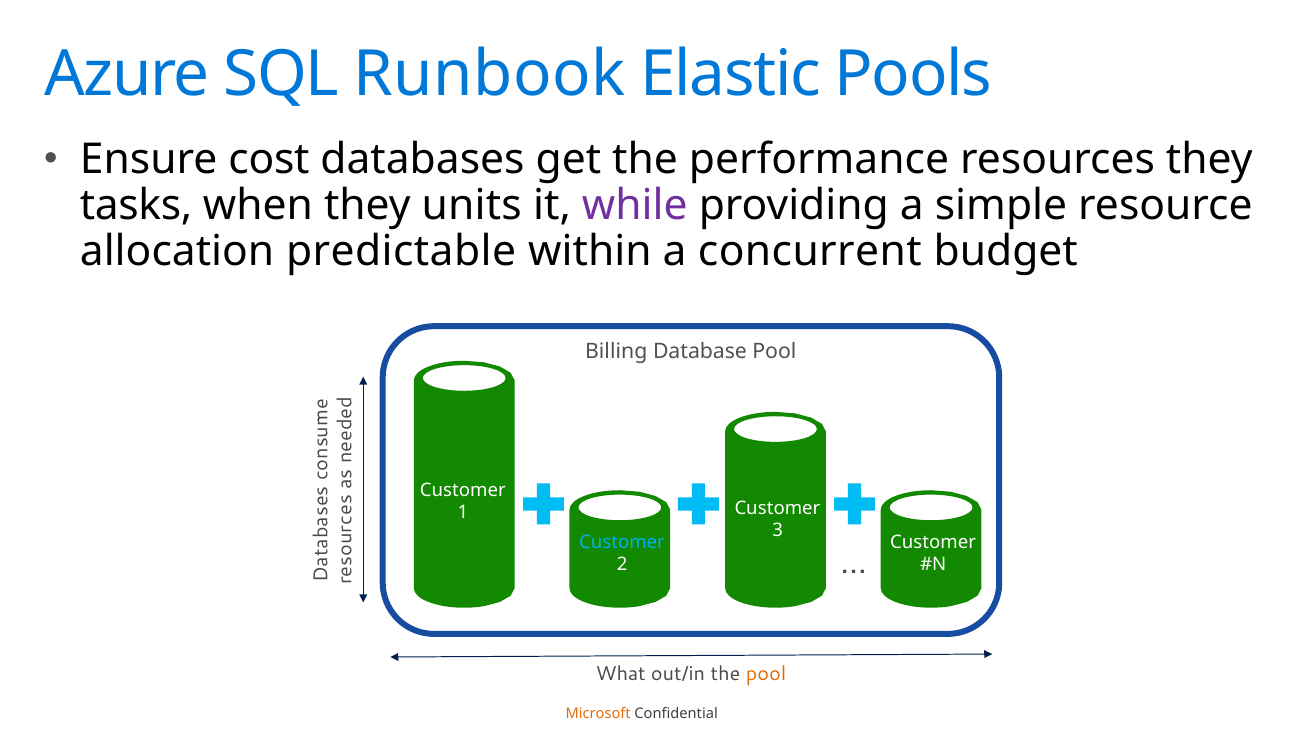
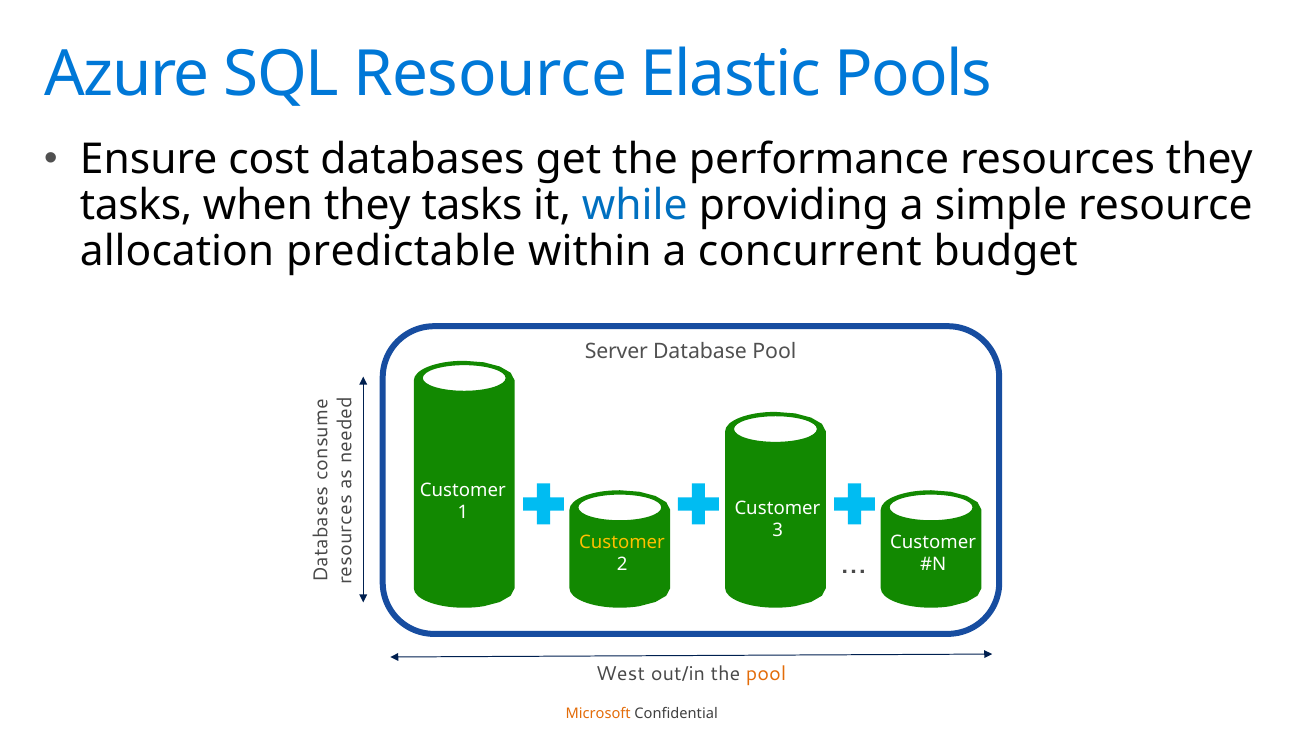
SQL Runbook: Runbook -> Resource (490, 75)
when they units: units -> tasks (472, 205)
while colour: purple -> blue (635, 205)
Billing: Billing -> Server (616, 352)
Customer colour: light blue -> yellow (622, 542)
What: What -> West (621, 675)
